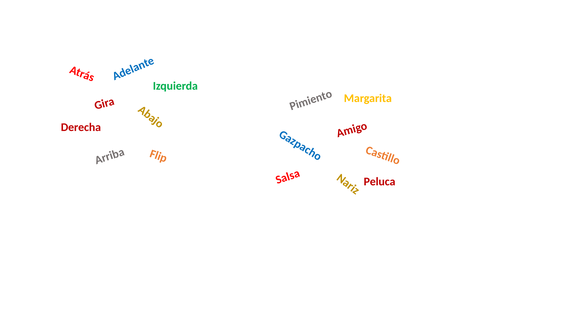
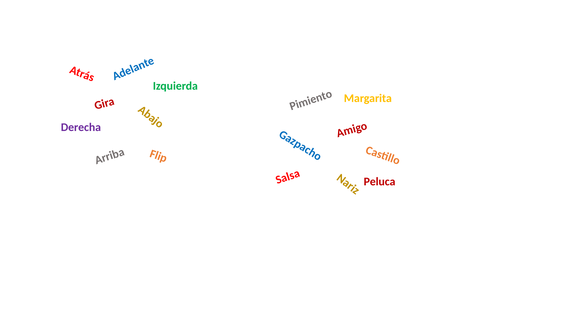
Derecha colour: red -> purple (81, 127)
